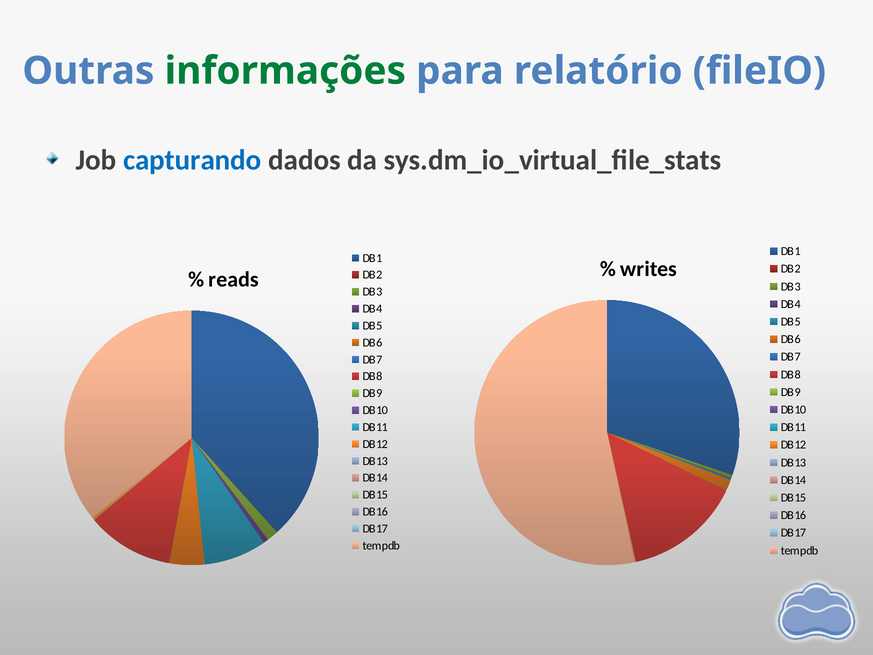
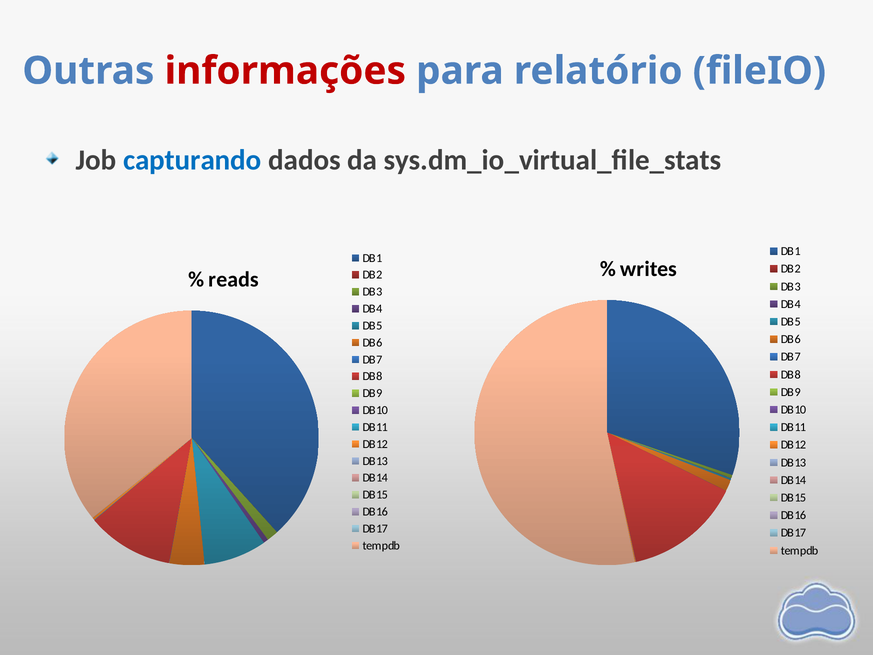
informações colour: green -> red (285, 71)
